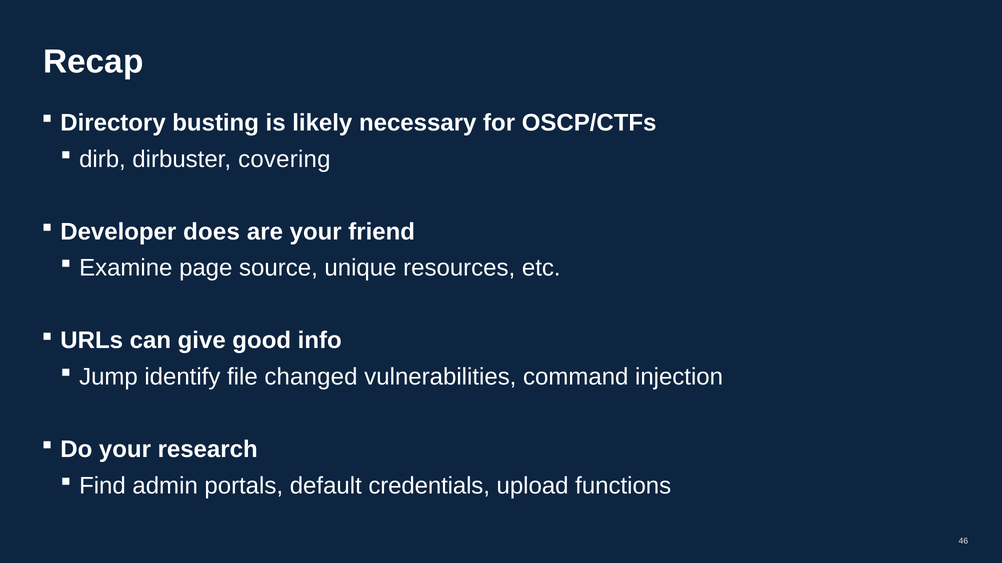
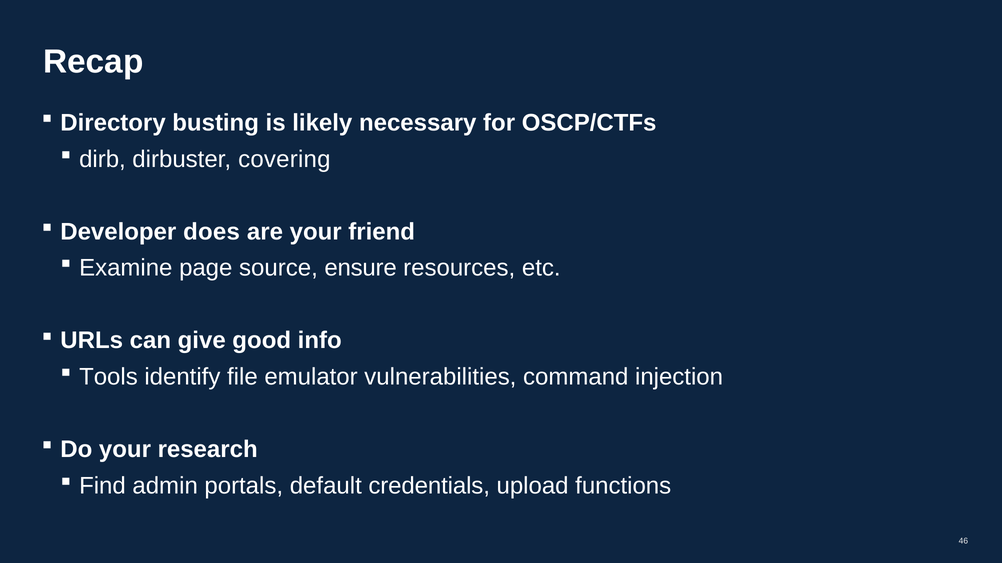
unique: unique -> ensure (361, 268)
Jump: Jump -> Tools (108, 377)
changed: changed -> emulator (311, 377)
